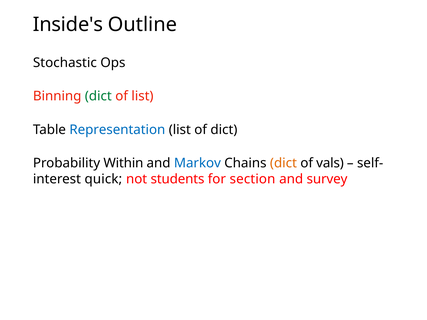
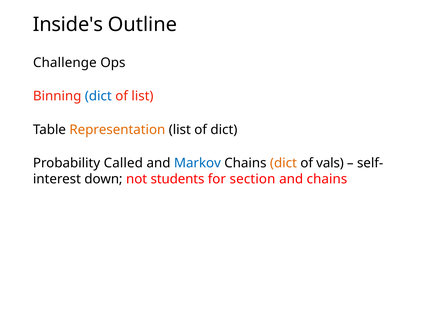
Stochastic: Stochastic -> Challenge (65, 63)
dict colour: green -> blue (98, 96)
Representation colour: blue -> orange (117, 130)
Within: Within -> Called (123, 163)
quick: quick -> down (103, 179)
and survey: survey -> chains (327, 179)
